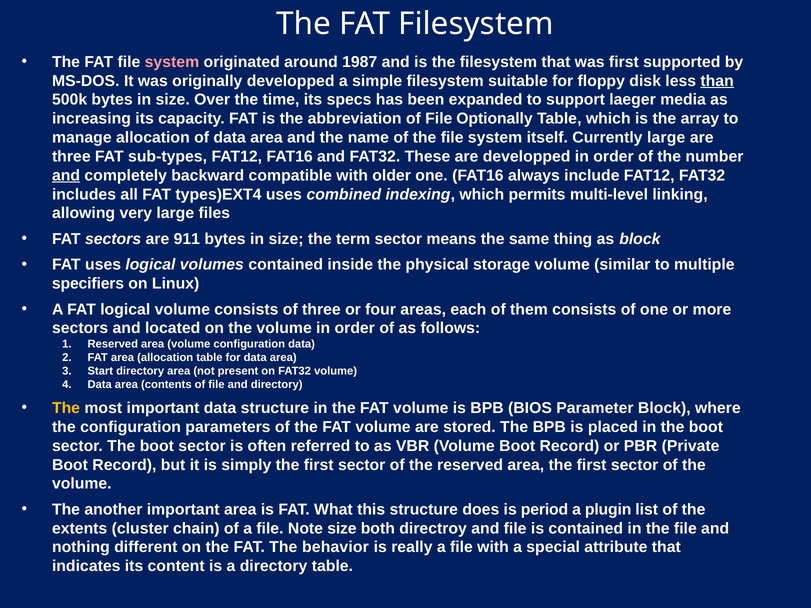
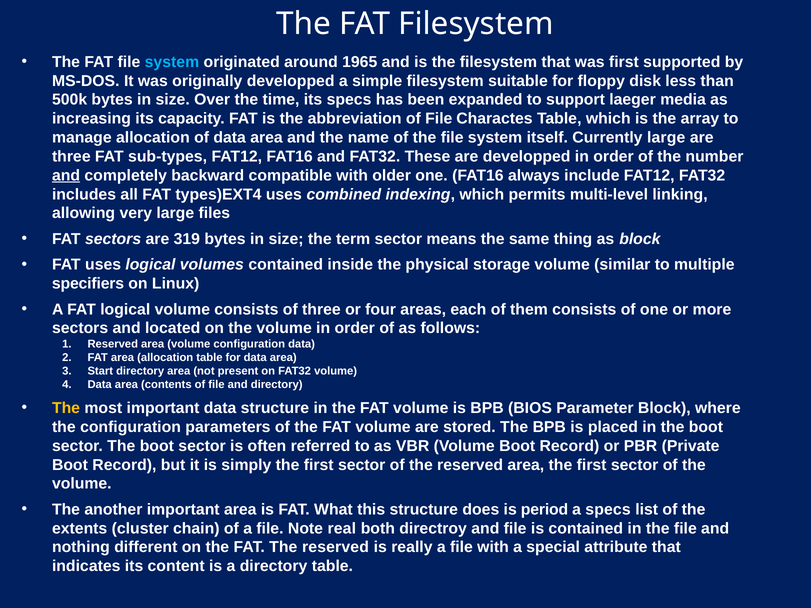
system colour: pink -> light blue (172, 62)
1987: 1987 -> 1965 (360, 62)
than underline: present -> none (717, 81)
Optionally: Optionally -> Charactes (494, 119)
911: 911 -> 319 (187, 239)
a plugin: plugin -> specs (608, 510)
Note size: size -> real (342, 529)
FAT The behavior: behavior -> reserved (335, 548)
